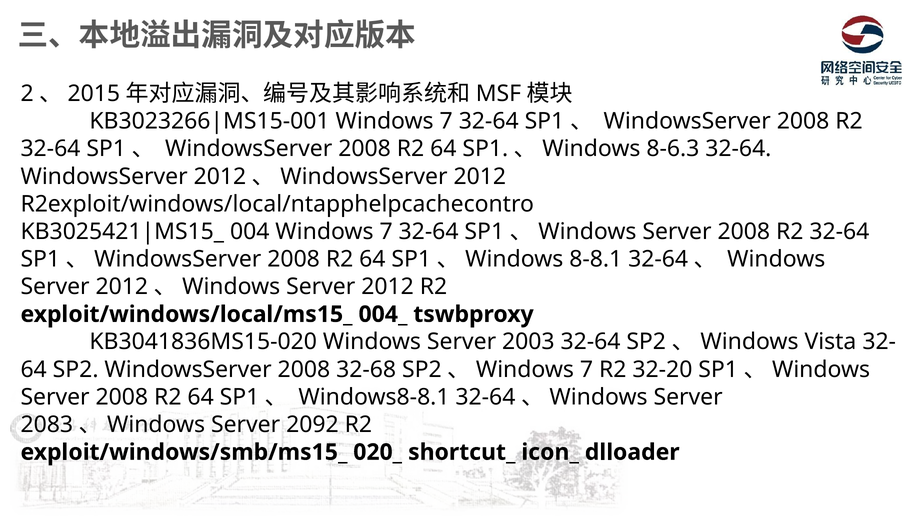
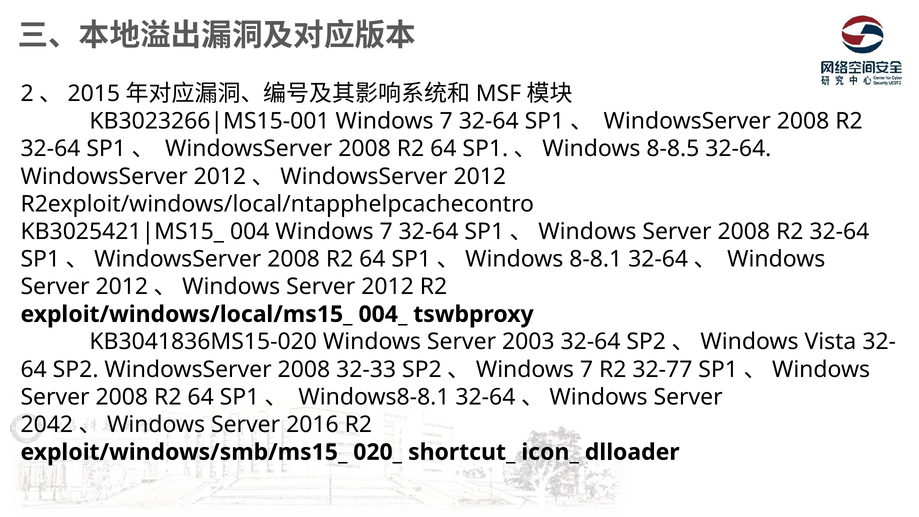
8-6.3: 8-6.3 -> 8-8.5 (673, 149)
32-68: 32-68 -> 32-33 (366, 369)
32-20: 32-20 -> 32-77 (662, 369)
2083: 2083 -> 2042 (47, 425)
2092: 2092 -> 2016 (312, 425)
